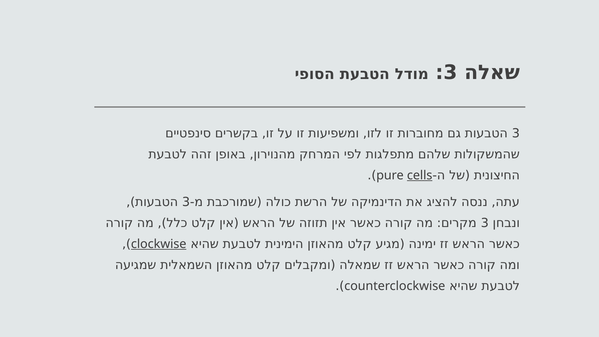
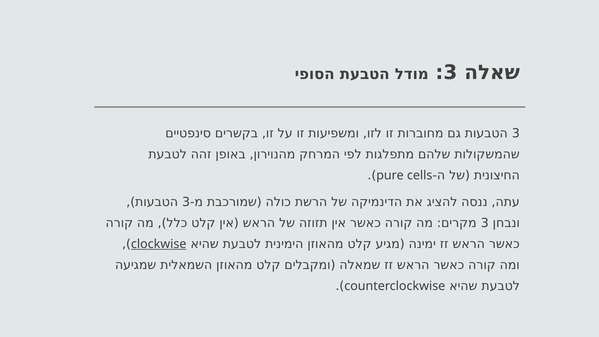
cells underline: present -> none (420, 175)
